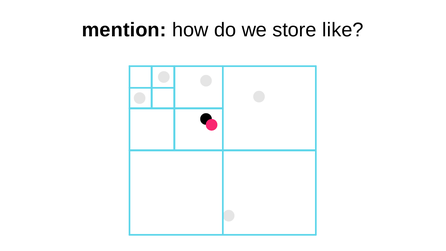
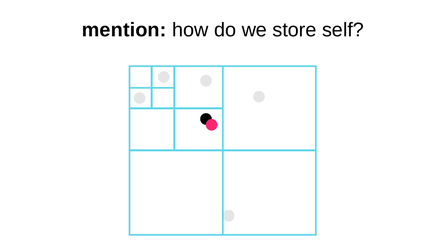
like: like -> self (343, 30)
